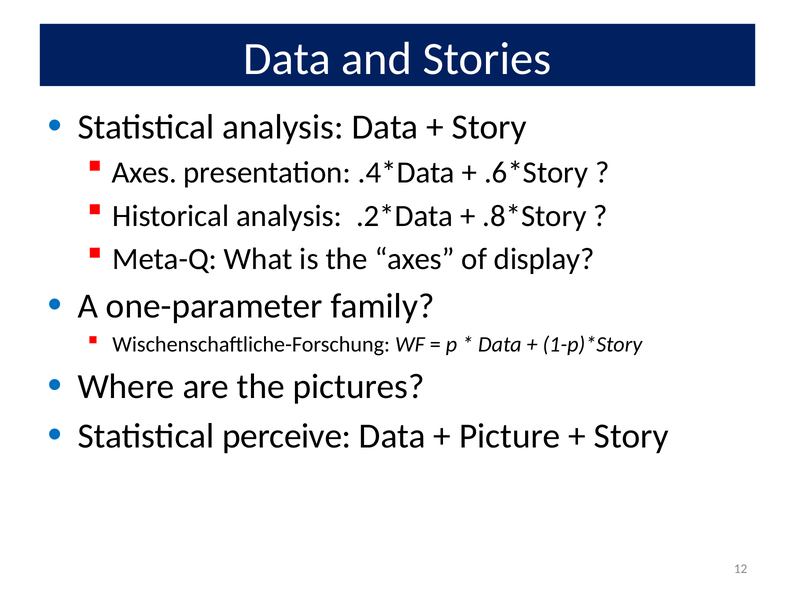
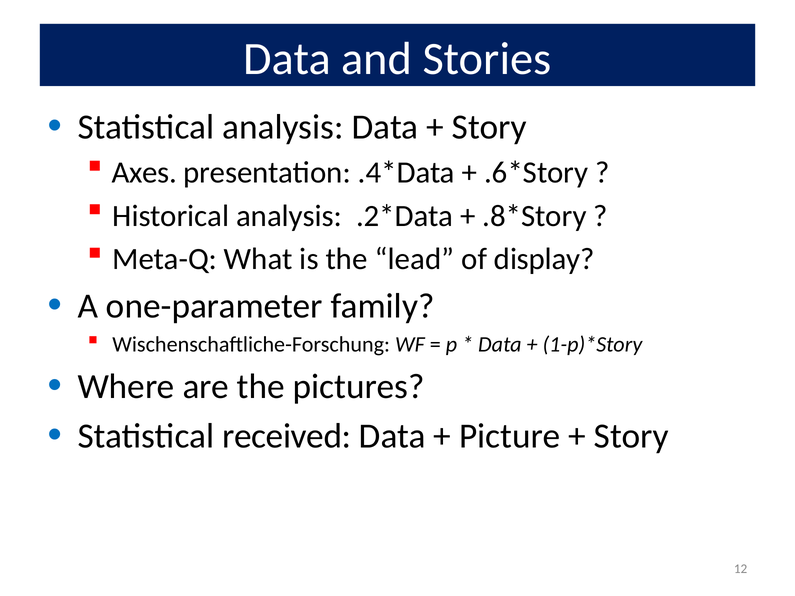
the axes: axes -> lead (414, 259)
perceive: perceive -> received (287, 436)
